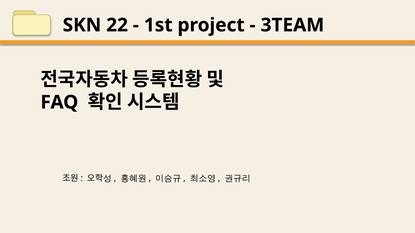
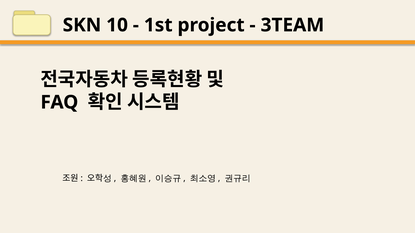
22: 22 -> 10 (117, 25)
